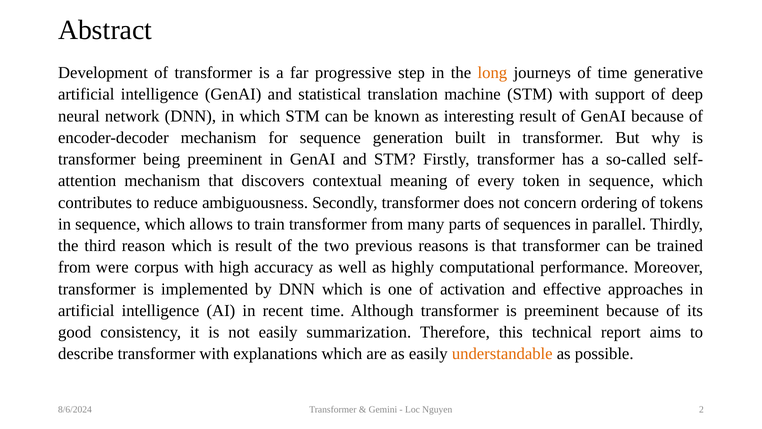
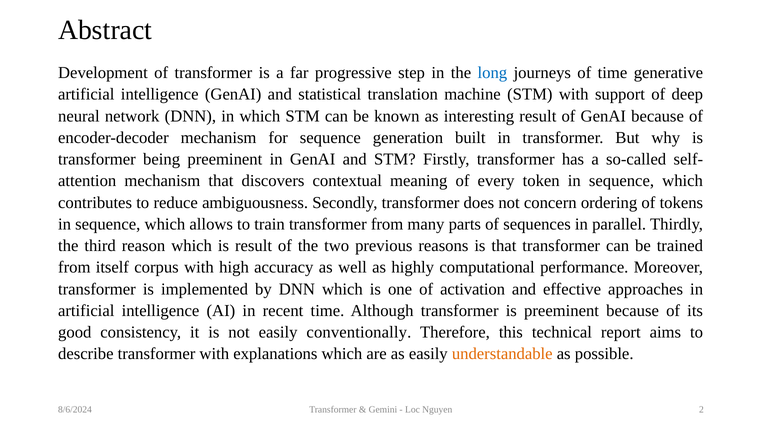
long colour: orange -> blue (492, 73)
were: were -> itself (112, 267)
summarization: summarization -> conventionally (359, 332)
